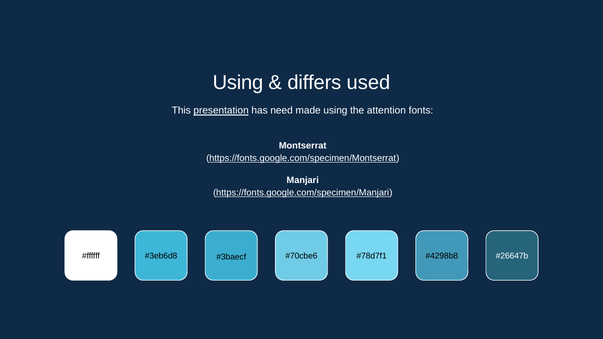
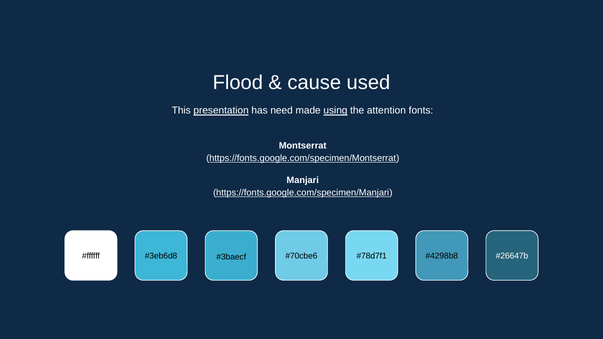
Using: Using -> Flood (238, 82)
differs: differs -> cause (314, 82)
using underline: none -> present (335, 111)
